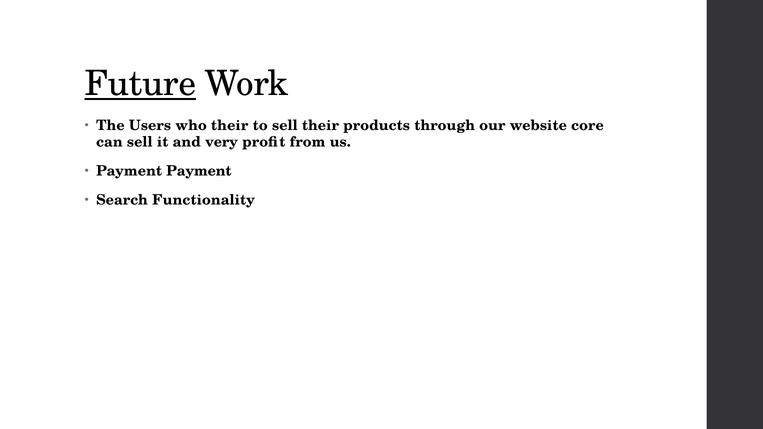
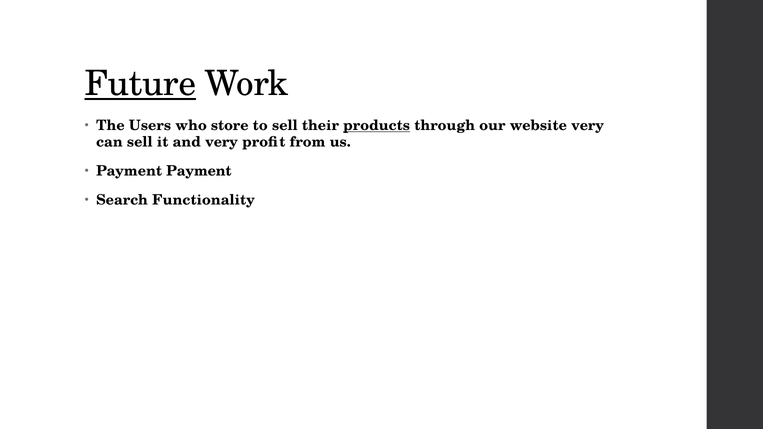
who their: their -> store (230, 126)
products underline: none -> present (377, 126)
website core: core -> very (588, 126)
